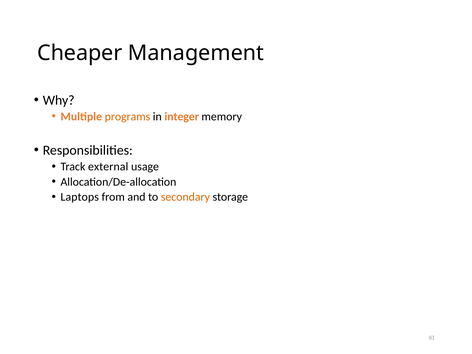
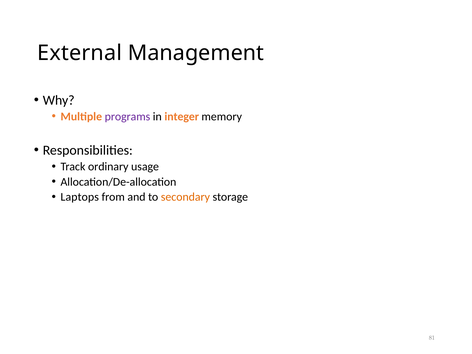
Cheaper: Cheaper -> External (80, 53)
programs colour: orange -> purple (127, 116)
external: external -> ordinary (108, 167)
